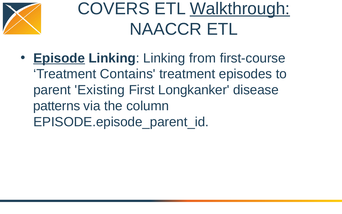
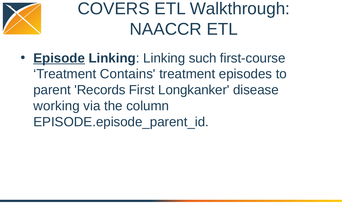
Walkthrough underline: present -> none (240, 9)
from: from -> such (203, 58)
Existing: Existing -> Records (100, 90)
patterns: patterns -> working (57, 106)
